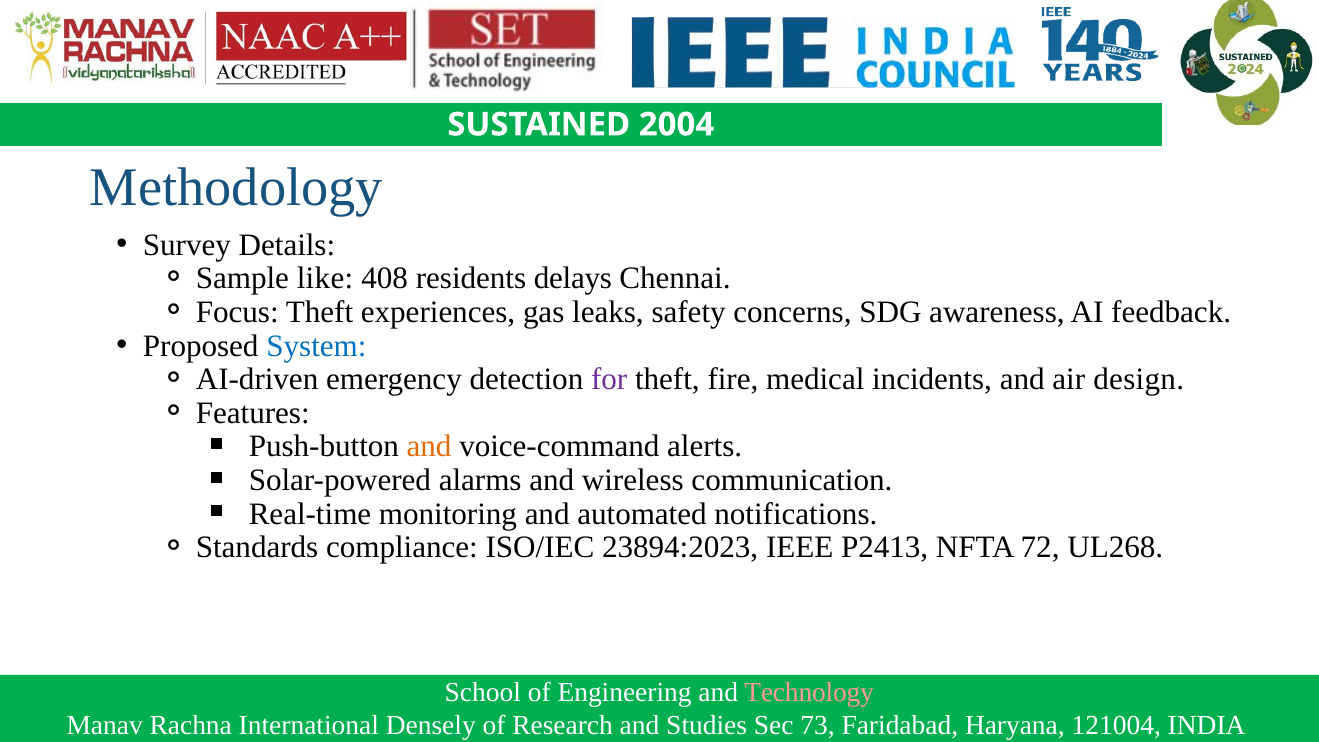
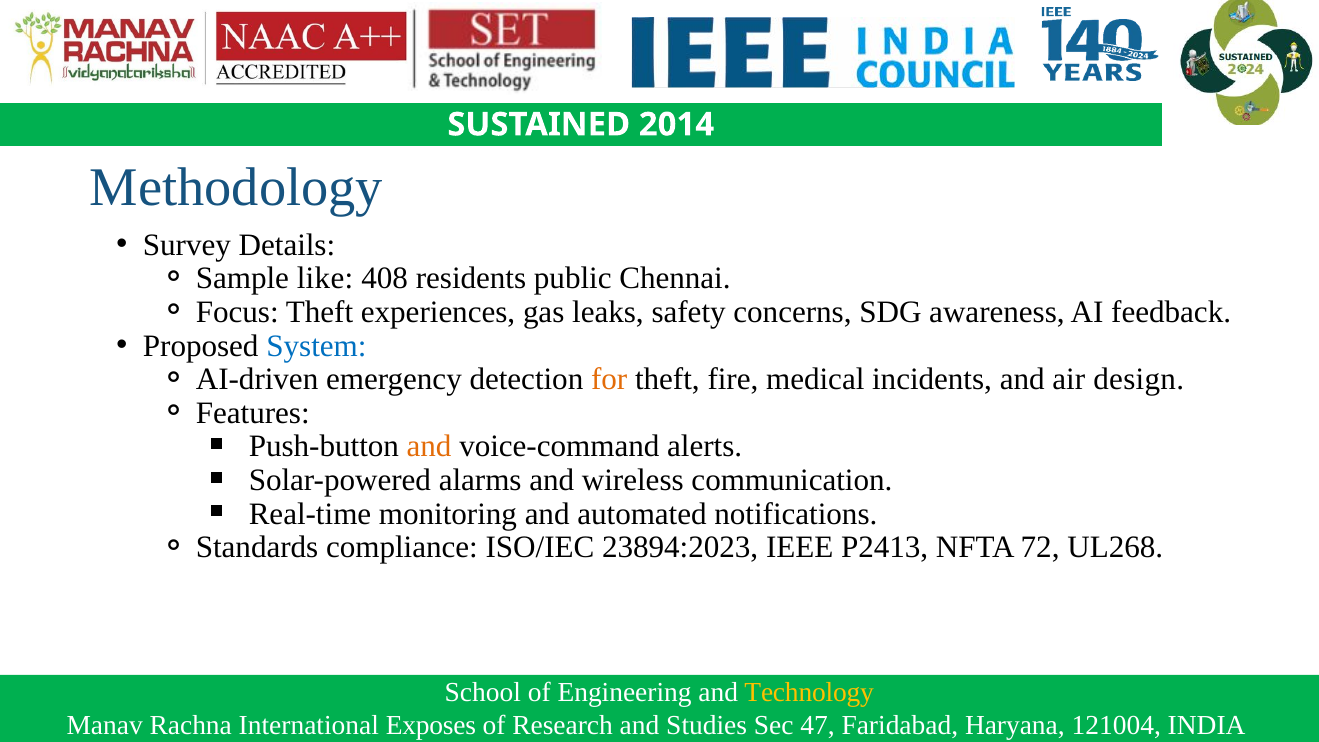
2004: 2004 -> 2014 (676, 125)
delays: delays -> public (573, 279)
for colour: purple -> orange (609, 379)
Technology colour: pink -> yellow (809, 692)
Densely: Densely -> Exposes (431, 725)
73: 73 -> 47 (818, 725)
